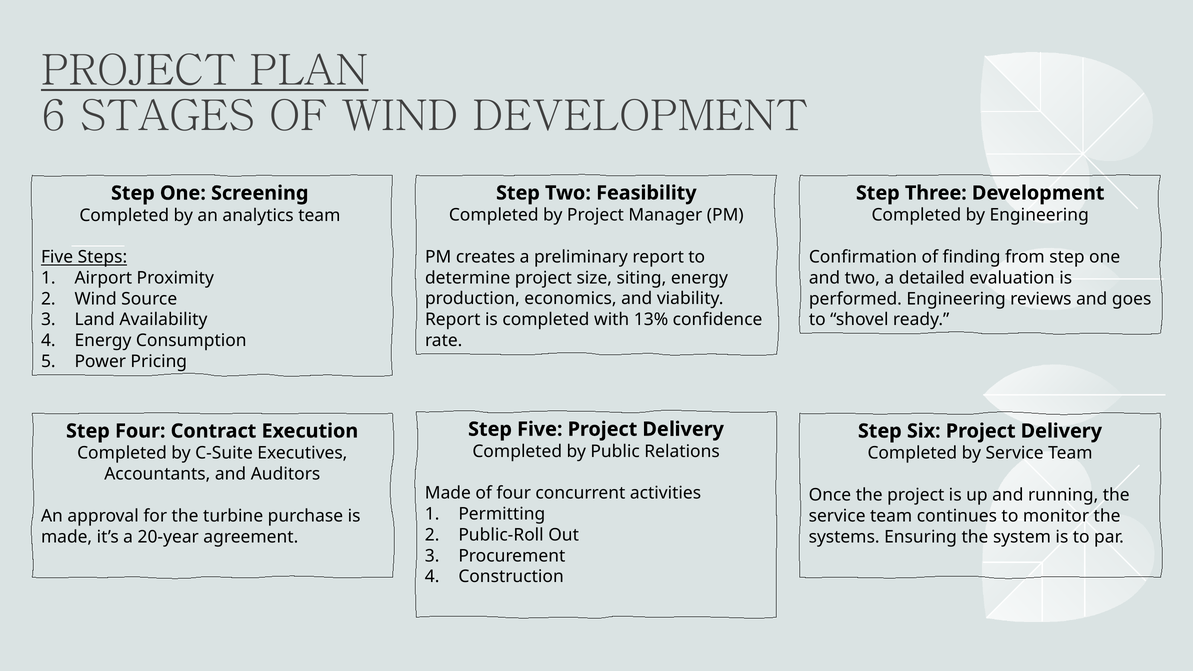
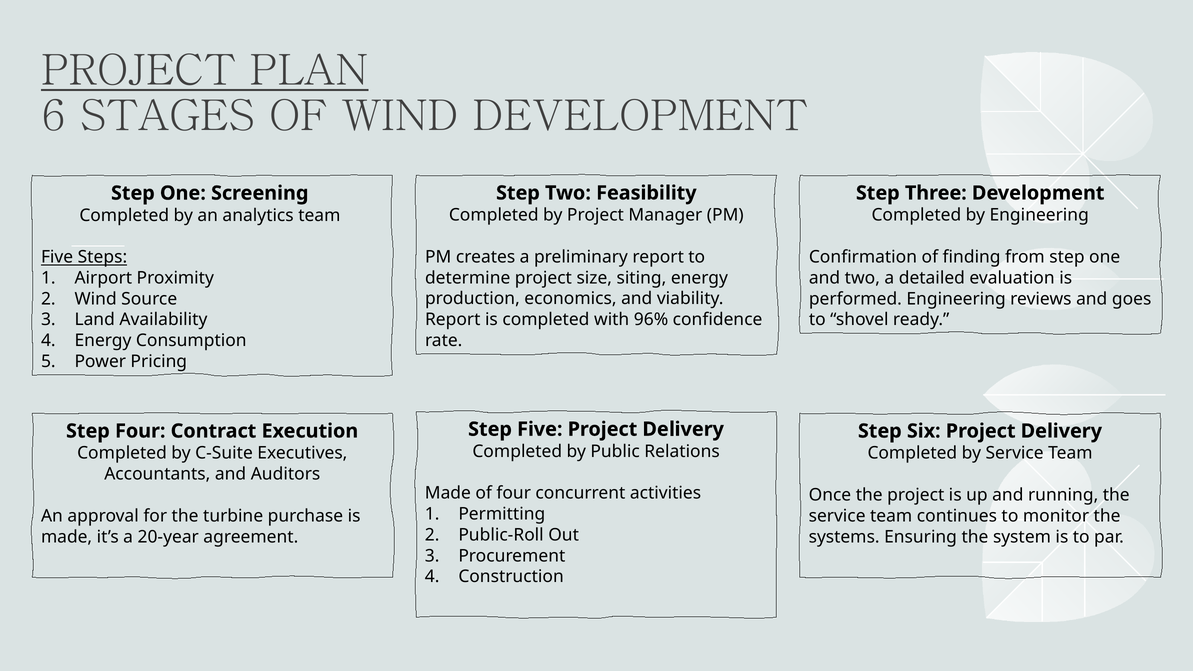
13%: 13% -> 96% (651, 320)
